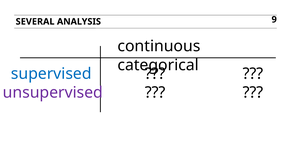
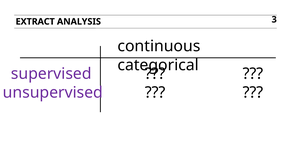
SEVERAL: SEVERAL -> EXTRACT (35, 22)
9: 9 -> 3 (274, 20)
supervised colour: blue -> purple (51, 74)
